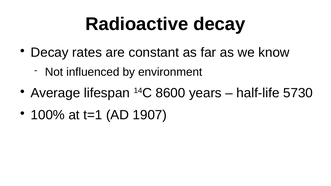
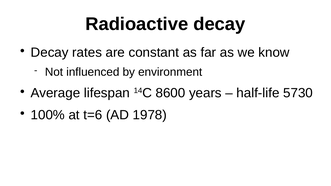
t=1: t=1 -> t=6 (93, 115)
1907: 1907 -> 1978 (150, 115)
